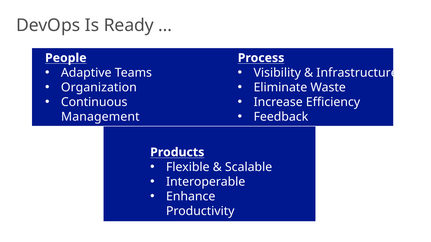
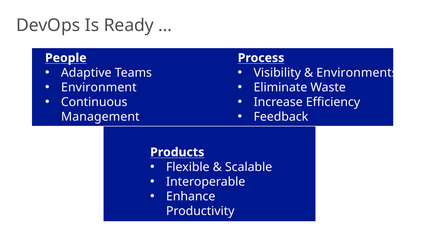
Infrastructure: Infrastructure -> Environments (357, 73)
Organization: Organization -> Environment (99, 87)
